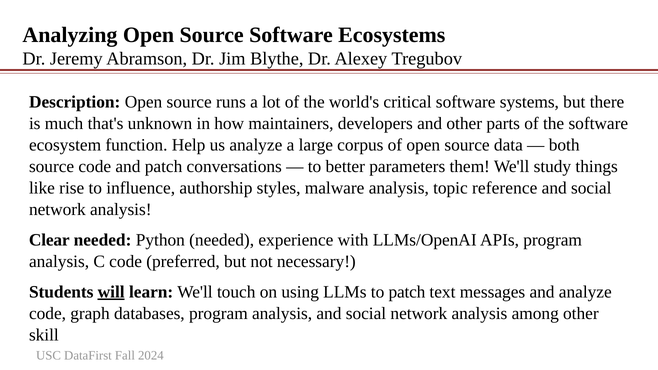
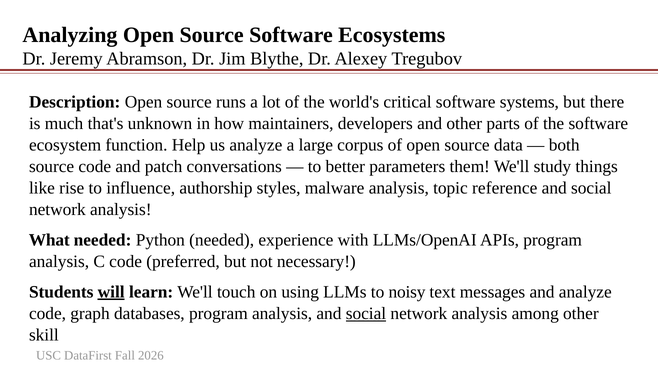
Clear: Clear -> What (49, 240)
to patch: patch -> noisy (407, 292)
social underline: none -> present (366, 313)
2024: 2024 -> 2026 (151, 356)
